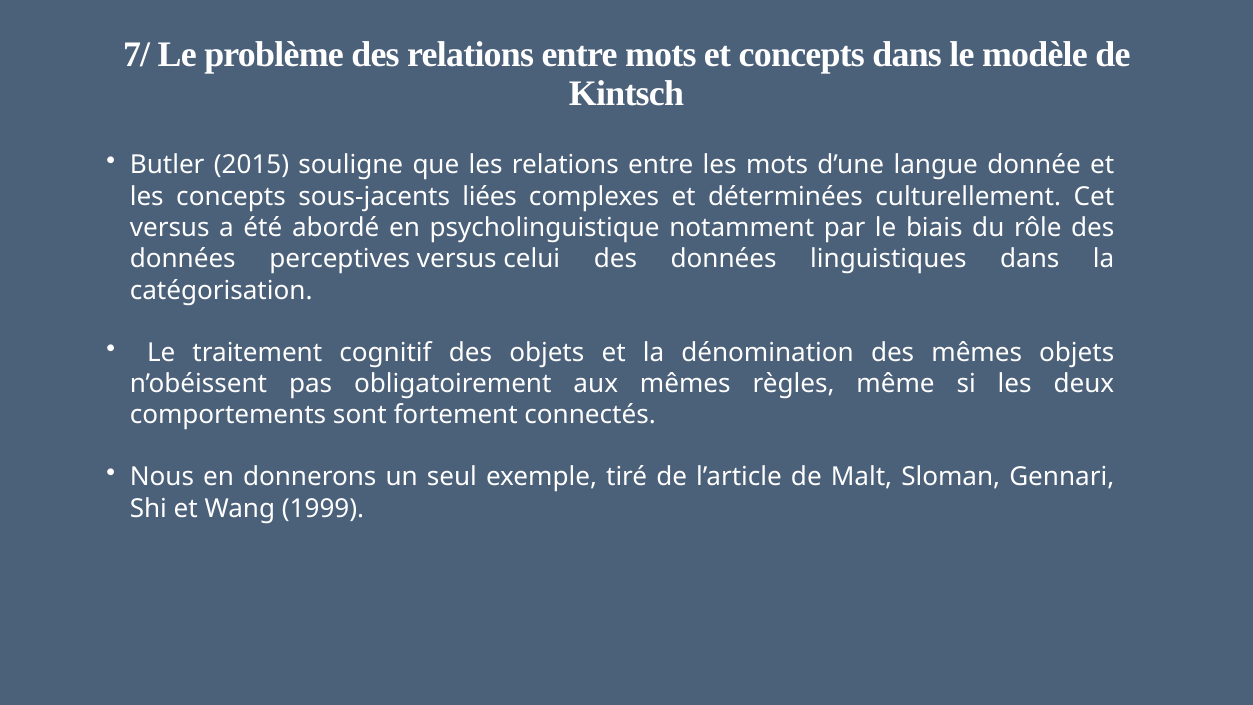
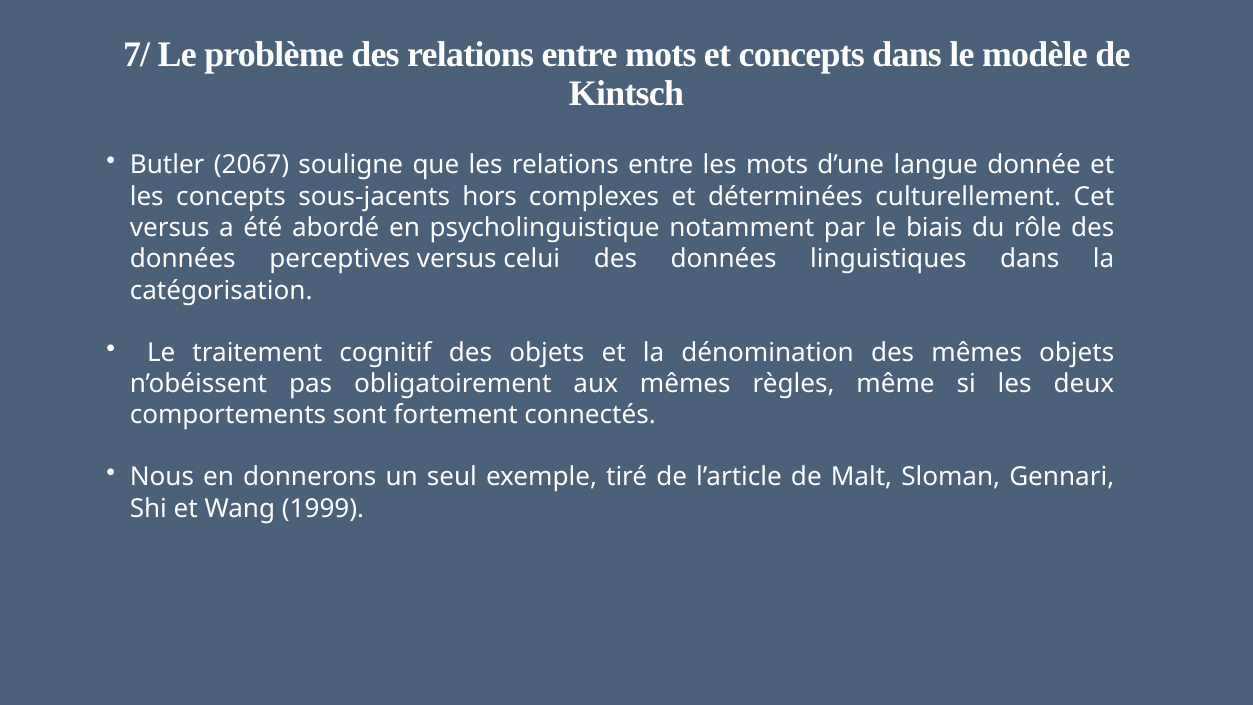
2015: 2015 -> 2067 (252, 165)
liées: liées -> hors (490, 197)
